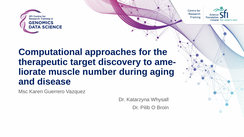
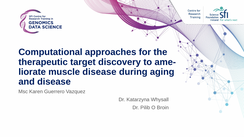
muscle number: number -> disease (99, 72)
